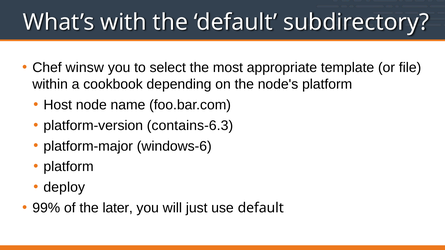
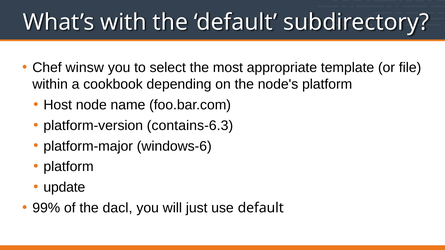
deploy: deploy -> update (64, 188)
later: later -> dacl (118, 208)
